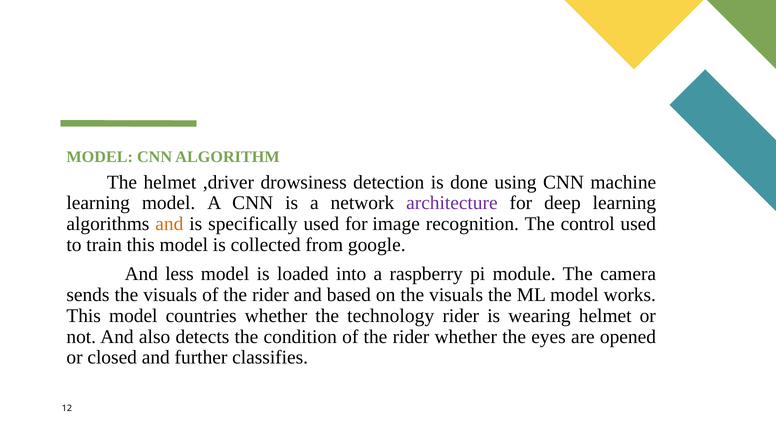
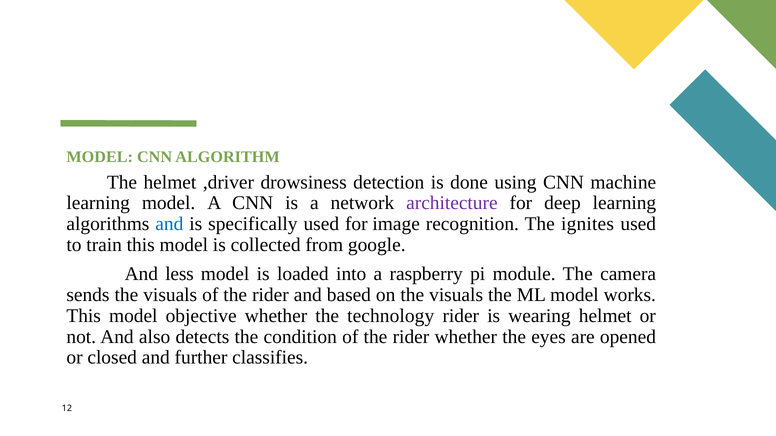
and colour: orange -> blue (169, 224)
control: control -> ignites (588, 224)
countries: countries -> objective (201, 316)
